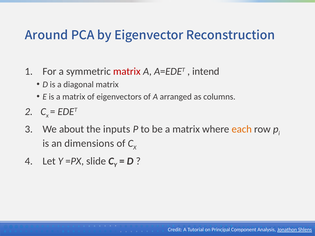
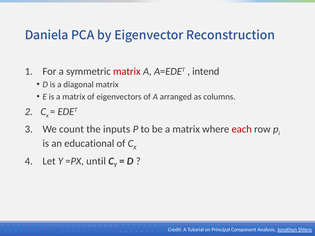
Around: Around -> Daniela (47, 35)
about: about -> count (71, 129)
each colour: orange -> red (242, 129)
dimensions: dimensions -> educational (89, 144)
slide: slide -> until (96, 161)
